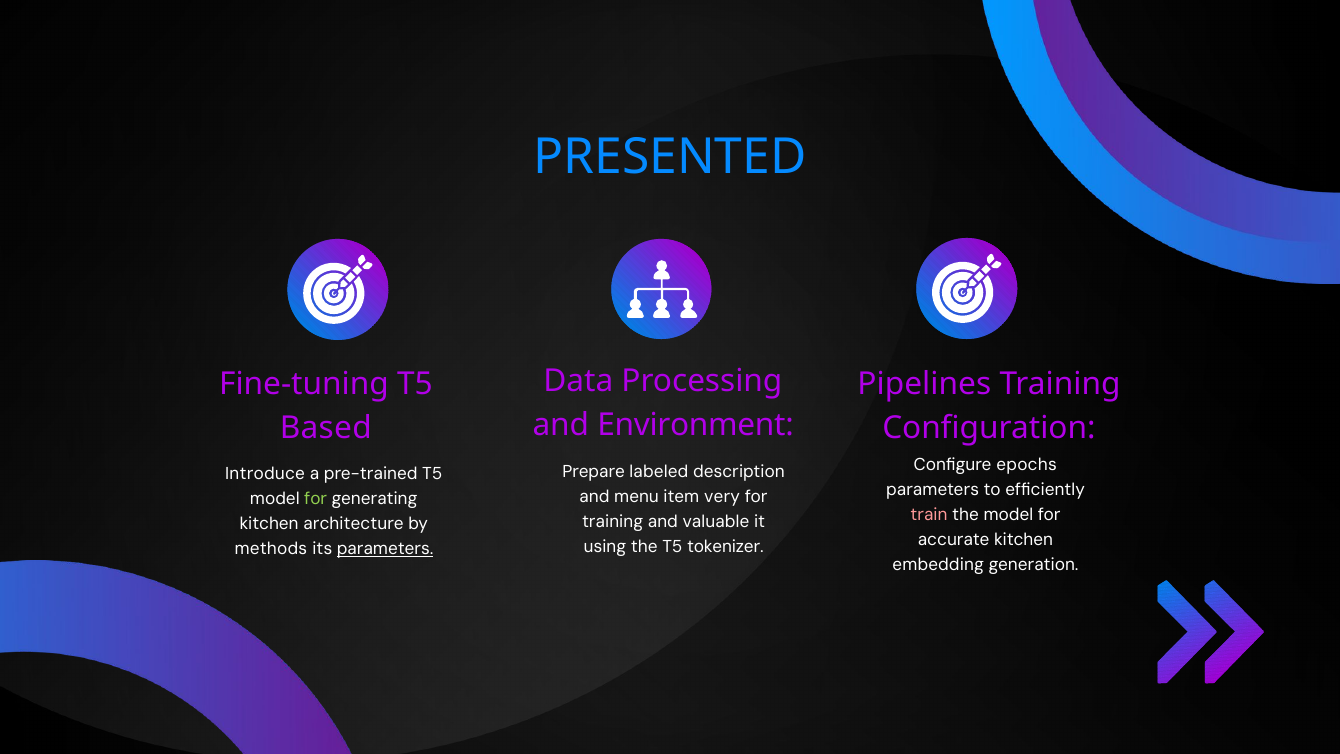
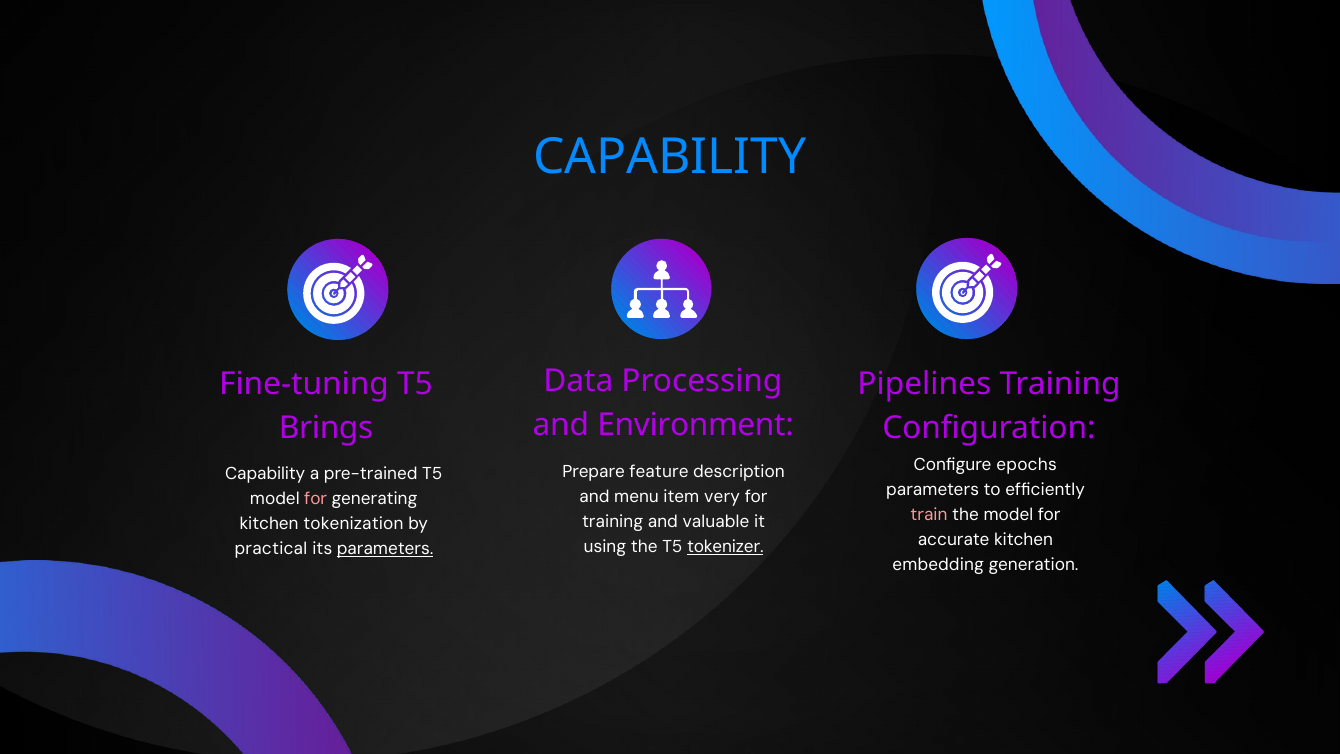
PRESENTED: PRESENTED -> CAPABILITY (670, 157)
Based: Based -> Brings (326, 428)
labeled: labeled -> feature (659, 472)
Introduce: Introduce -> Capability (265, 474)
for colour: light green -> pink (316, 499)
architecture: architecture -> tokenization (353, 524)
tokenizer underline: none -> present (725, 547)
methods: methods -> practical (271, 549)
